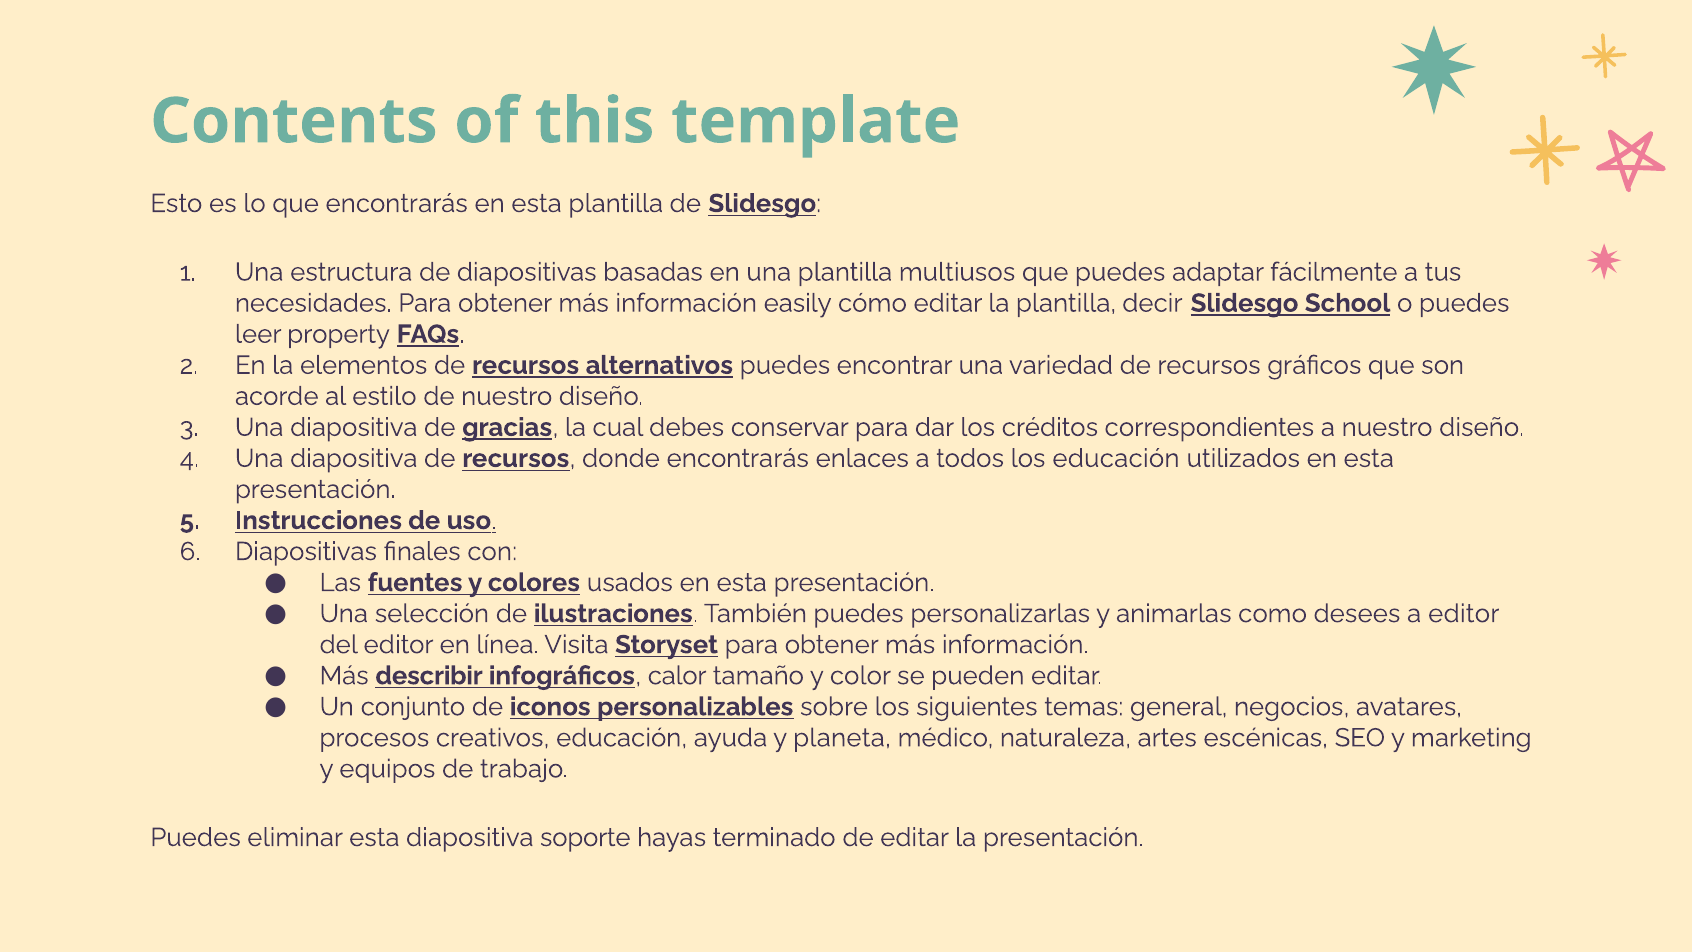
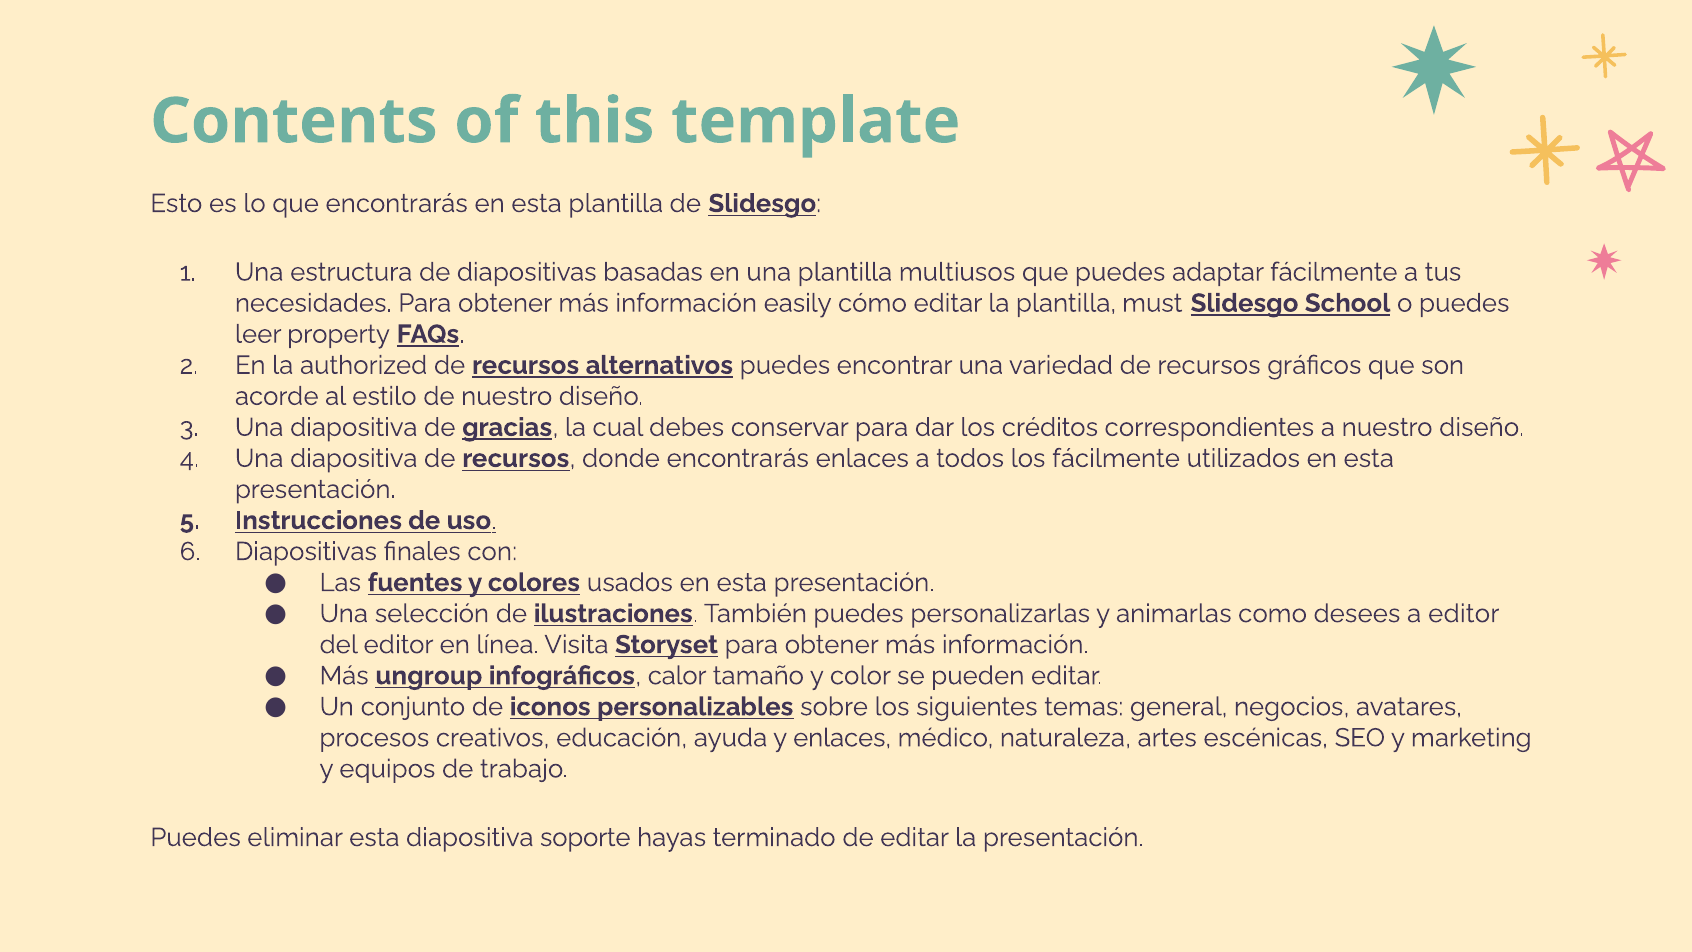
decir: decir -> must (1152, 303)
elementos: elementos -> authorized (364, 365)
los educación: educación -> fácilmente (1116, 458)
describir: describir -> ungroup (429, 676)
y planeta: planeta -> enlaces (842, 738)
